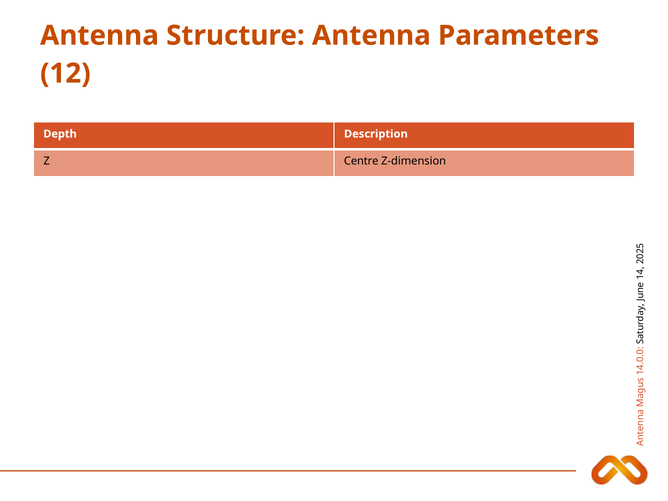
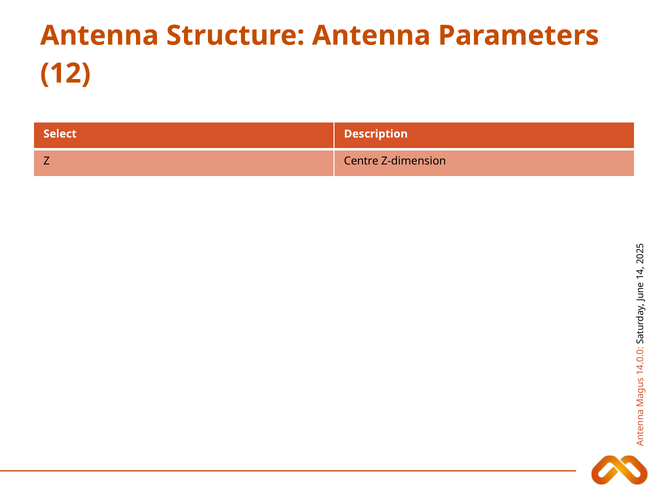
Depth: Depth -> Select (60, 134)
